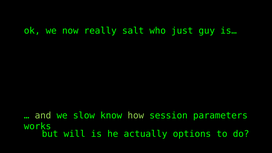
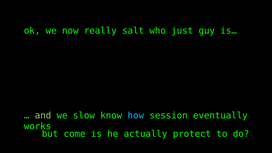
how colour: light green -> light blue (136, 115)
parameters: parameters -> eventually (220, 115)
will: will -> come (75, 134)
options: options -> protect (192, 134)
